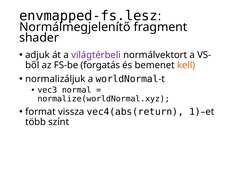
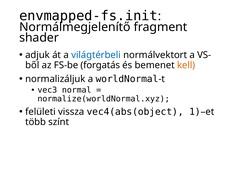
envmapped-fs.lesz: envmapped-fs.lesz -> envmapped-fs.init (88, 16)
világtérbeli colour: purple -> blue (96, 55)
format: format -> felületi (41, 112)
vec4(abs(return: vec4(abs(return -> vec4(abs(object (135, 112)
